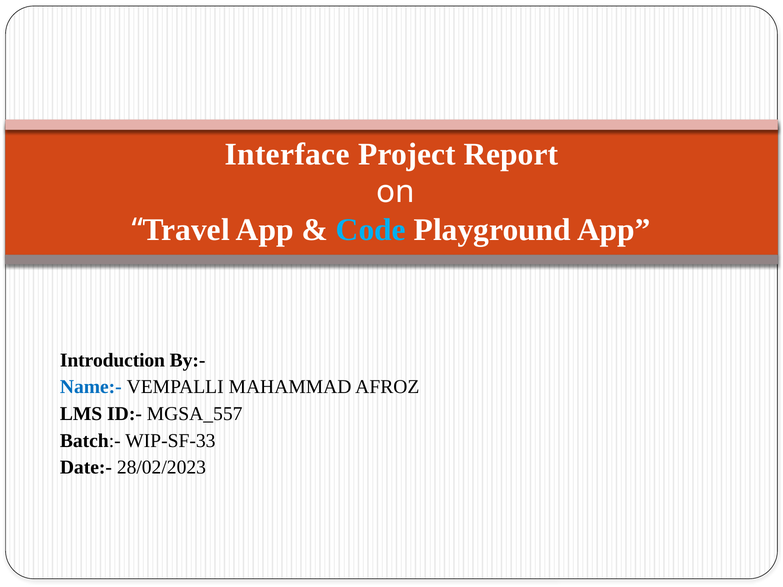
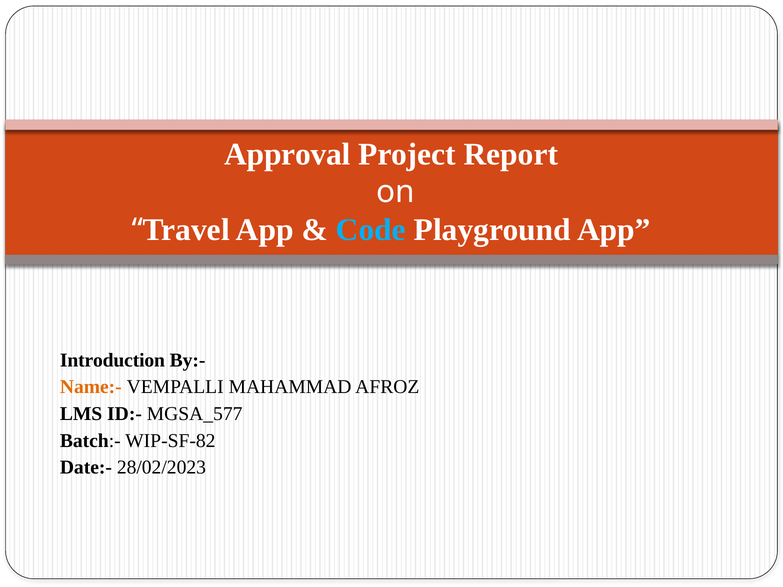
Interface: Interface -> Approval (287, 154)
Name:- colour: blue -> orange (91, 387)
MGSA_557: MGSA_557 -> MGSA_577 (195, 414)
WIP-SF-33: WIP-SF-33 -> WIP-SF-82 (170, 441)
